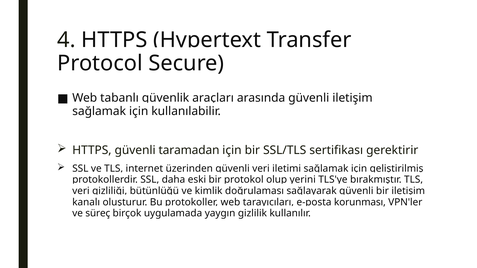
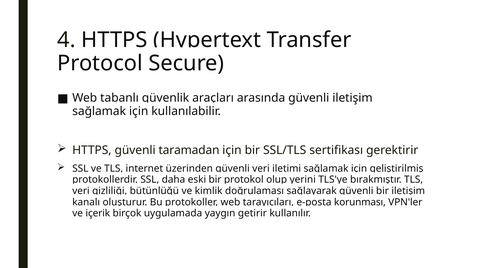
süreç: süreç -> içerik (98, 214)
gizlilik: gizlilik -> getirir (252, 214)
